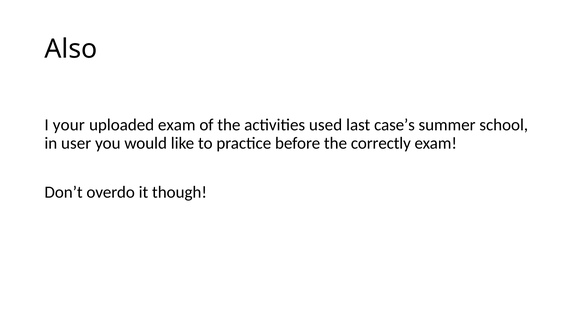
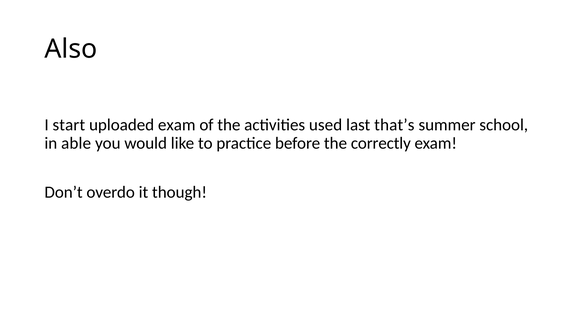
your: your -> start (69, 125)
case’s: case’s -> that’s (394, 125)
user: user -> able (76, 143)
